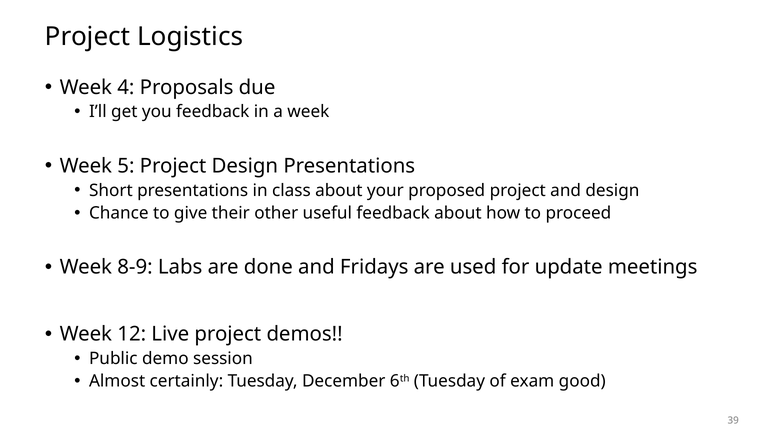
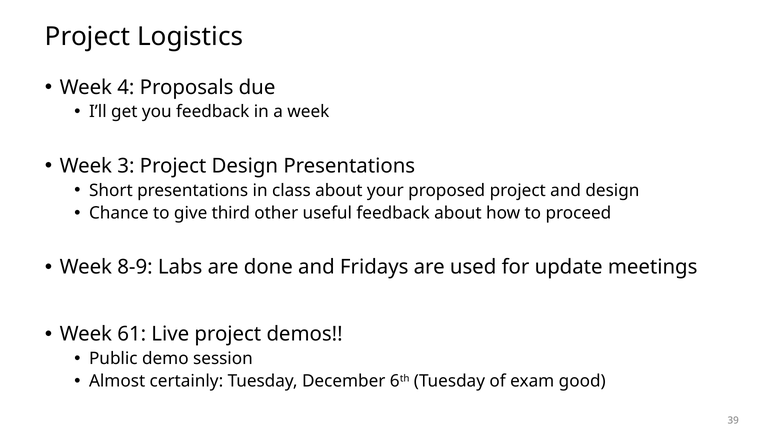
5: 5 -> 3 (126, 166)
their: their -> third (231, 213)
12: 12 -> 61 (132, 334)
